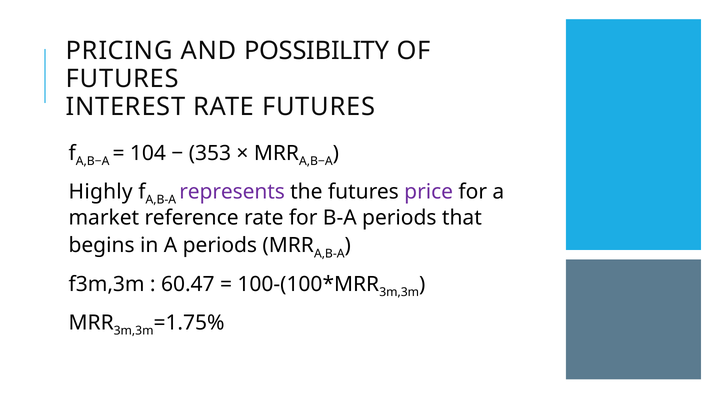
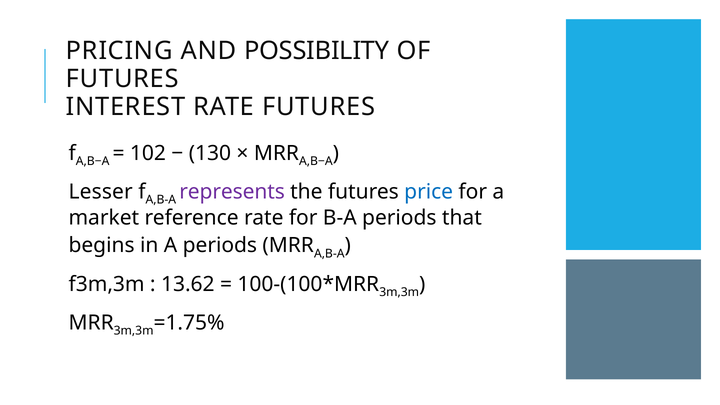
104: 104 -> 102 (148, 153)
353: 353 -> 130 (210, 153)
Highly: Highly -> Lesser (101, 192)
price colour: purple -> blue (429, 192)
60.47: 60.47 -> 13.62 (188, 284)
